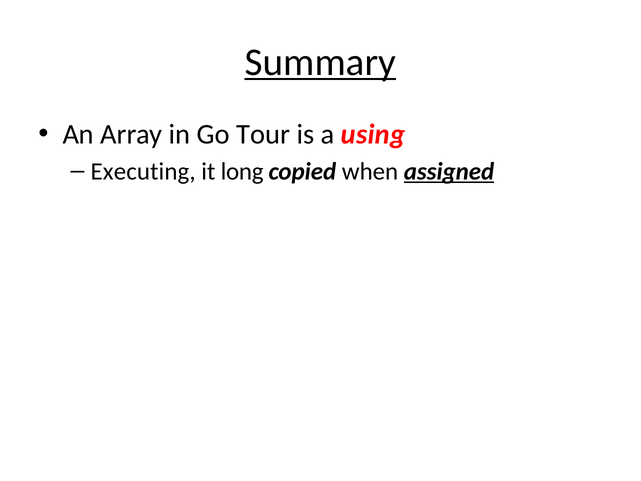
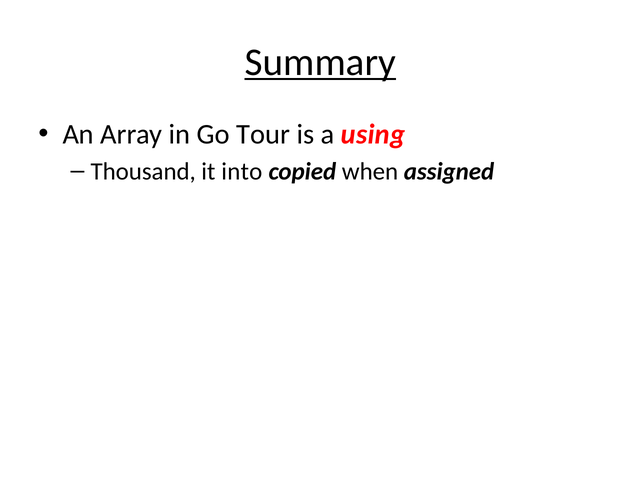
Executing: Executing -> Thousand (143, 171)
long: long -> into (242, 171)
assigned underline: present -> none (449, 171)
